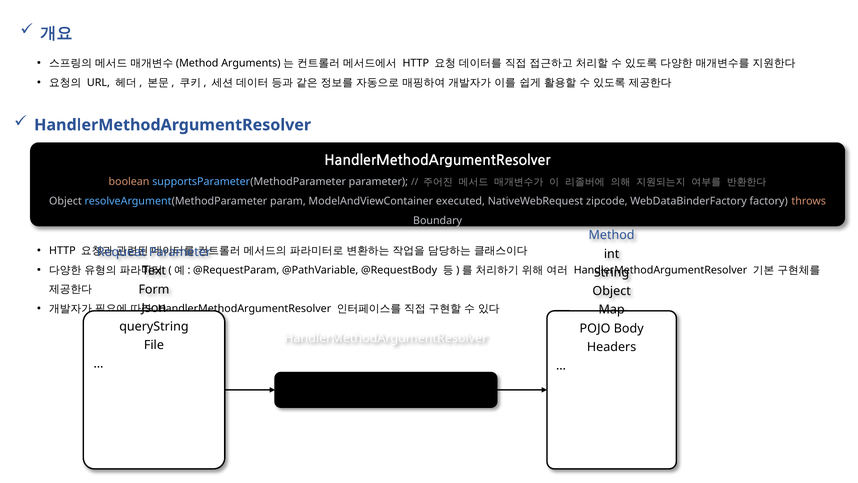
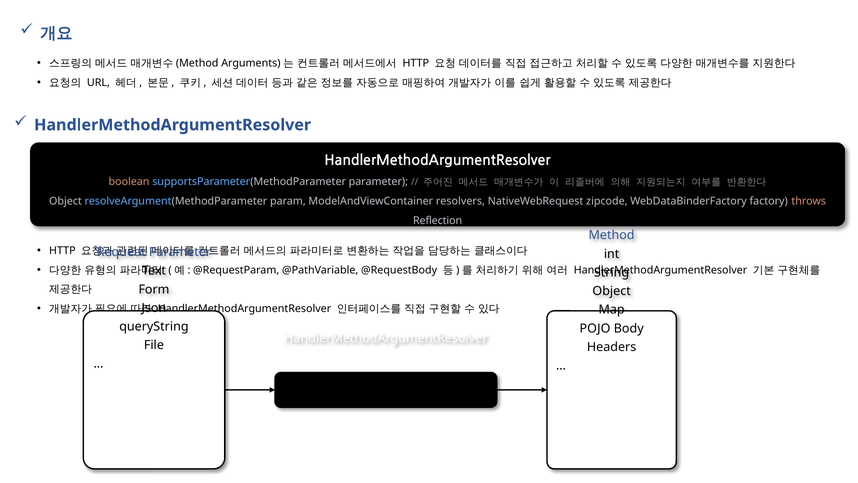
executed: executed -> resolvers (460, 201)
Boundary: Boundary -> Reflection (438, 220)
